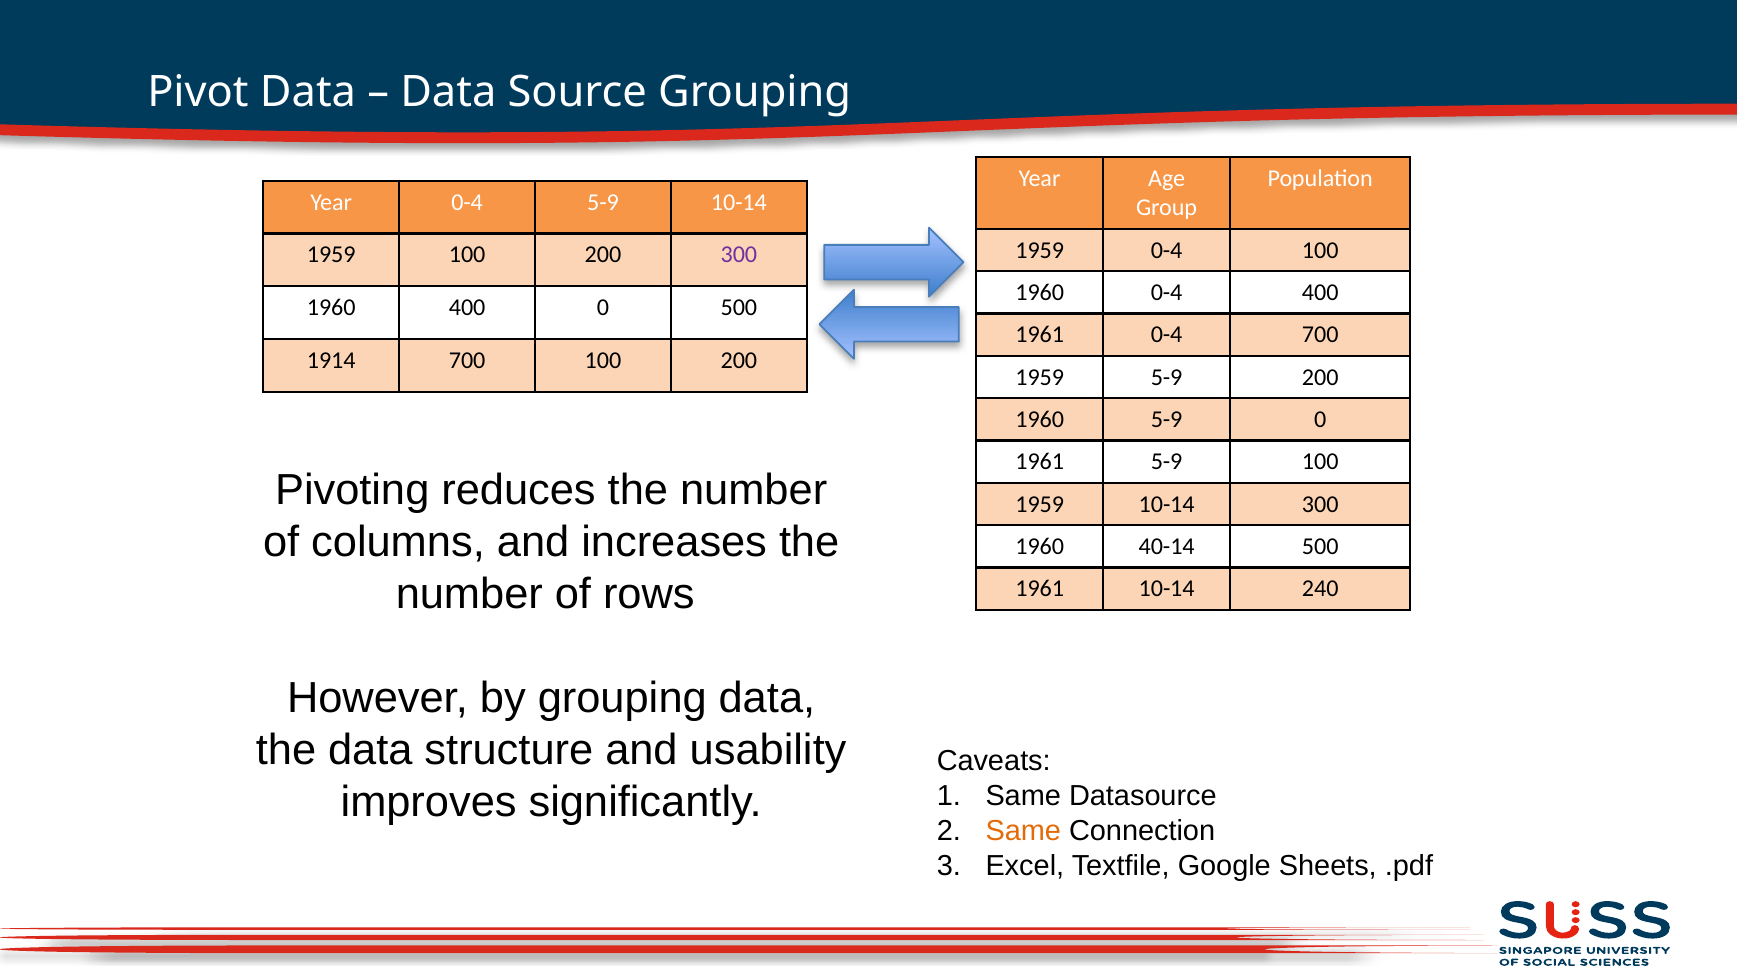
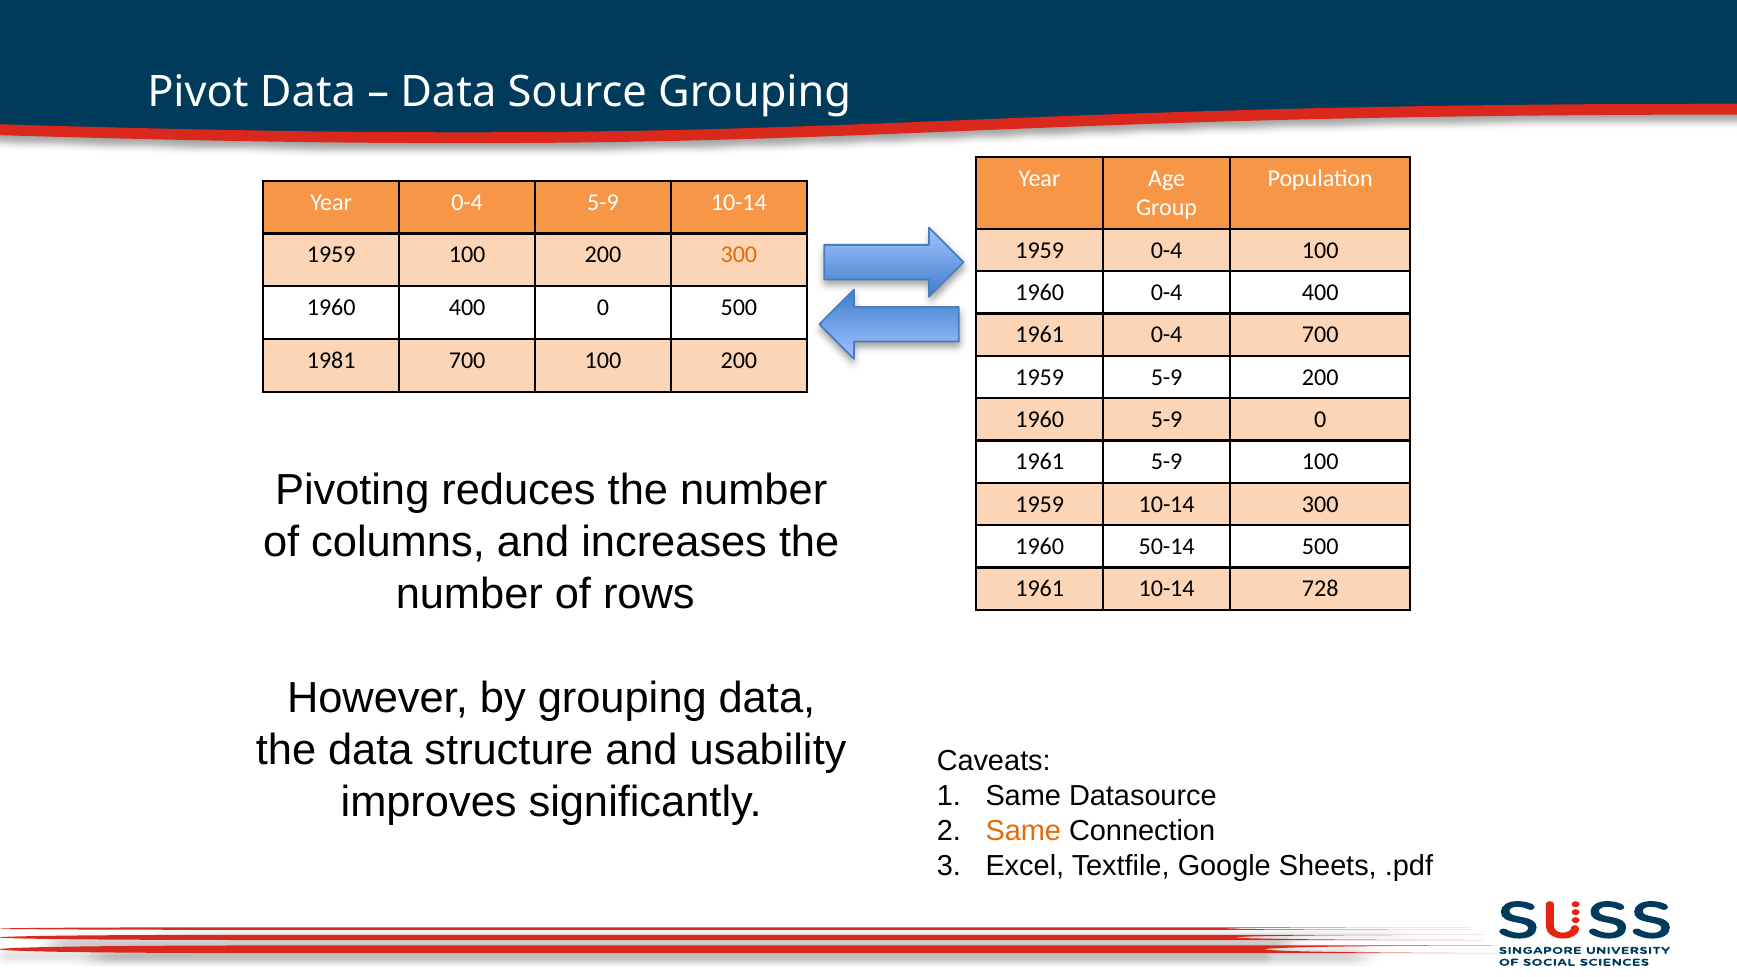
300 colour: purple -> orange (739, 255)
1914: 1914 -> 1981 (331, 360)
40-14: 40-14 -> 50-14 (1167, 547)
240: 240 -> 728 (1320, 589)
